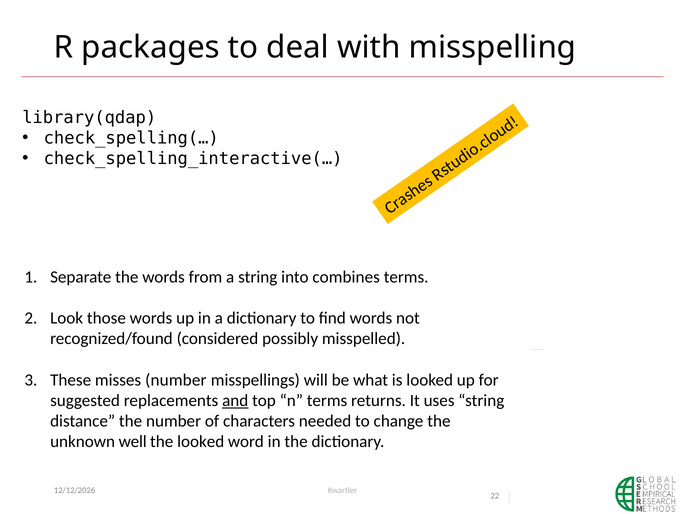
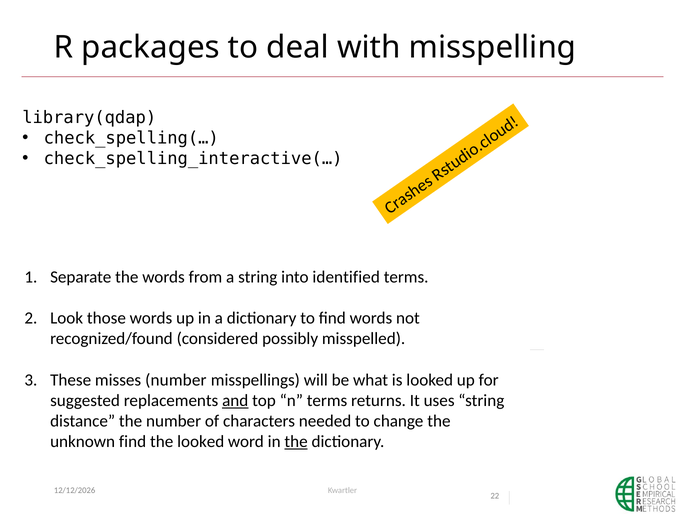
combines: combines -> identified (346, 277)
unknown well: well -> find (133, 441)
the underline: none -> present (296, 441)
